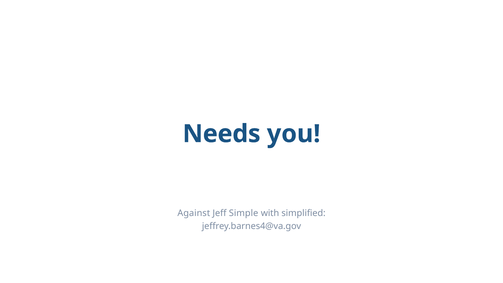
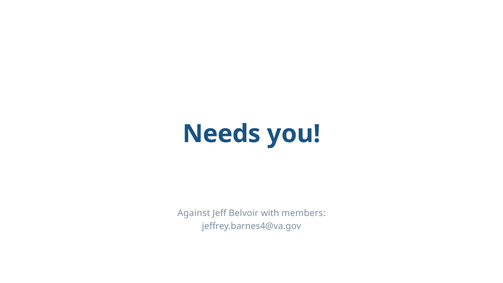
Simple: Simple -> Belvoir (244, 213)
simplified: simplified -> members (303, 213)
